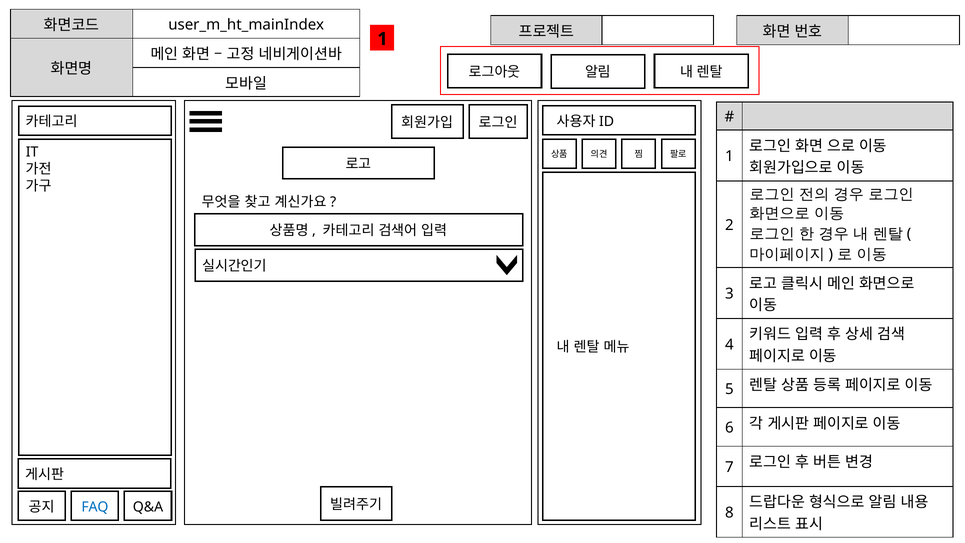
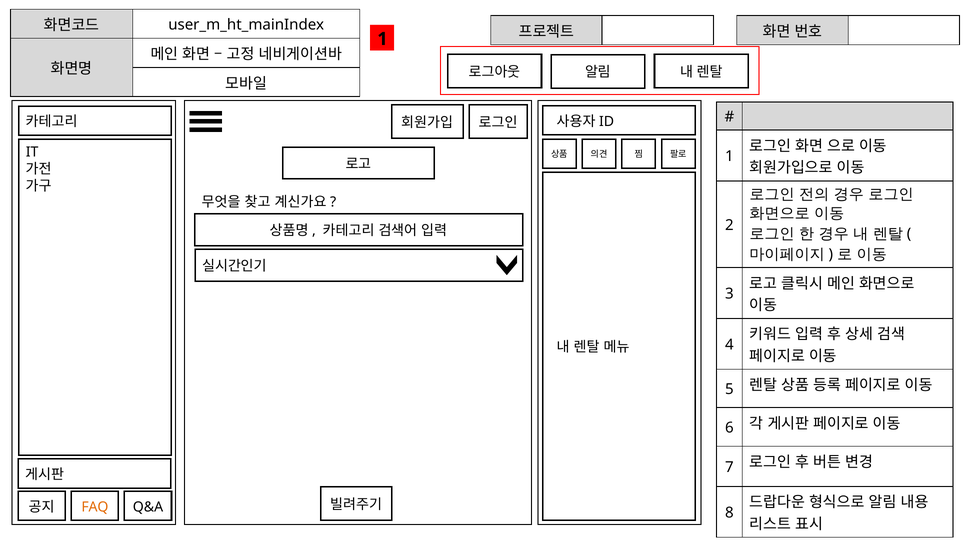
FAQ colour: blue -> orange (95, 507)
